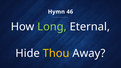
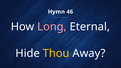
Long colour: light green -> pink (52, 27)
